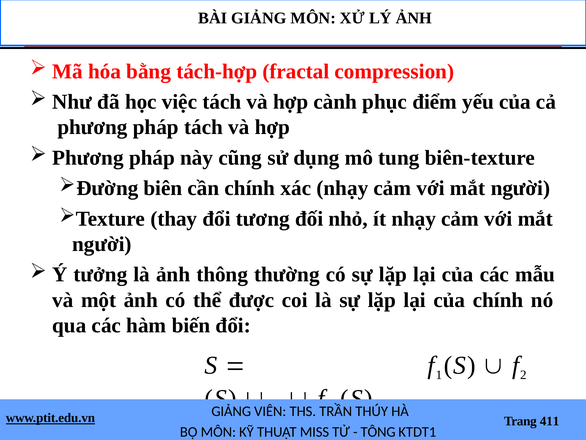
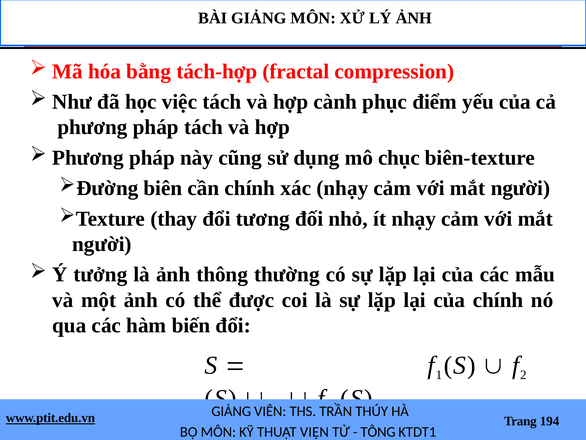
tung: tung -> chục (399, 158)
411: 411 -> 194 (550, 421)
MISS: MISS -> VIỆN (314, 431)
